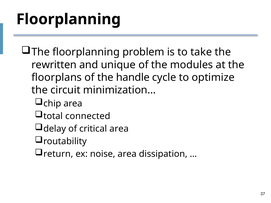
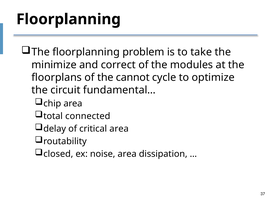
rewritten: rewritten -> minimize (54, 65)
unique: unique -> correct (118, 65)
handle: handle -> cannot (133, 77)
minimization…: minimization… -> fundamental… (119, 90)
return: return -> closed (58, 154)
